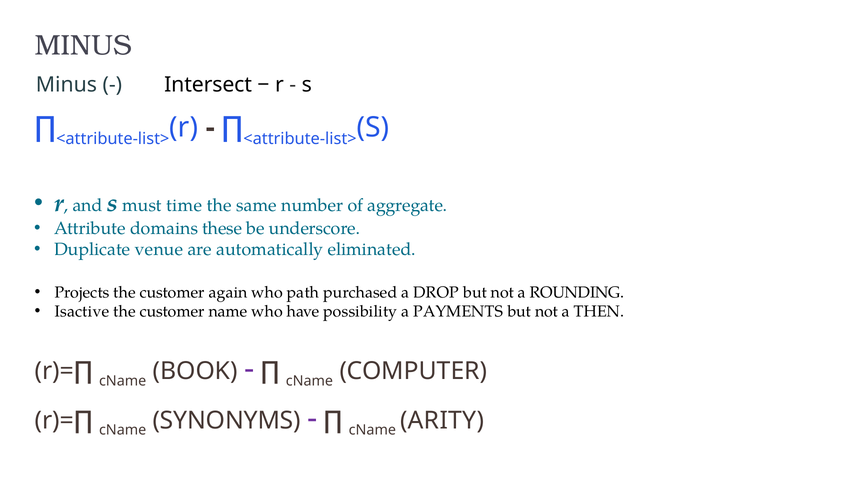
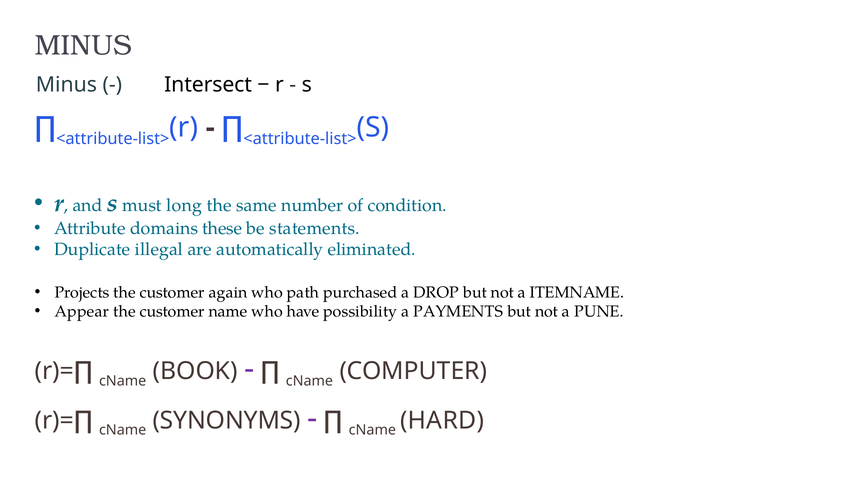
time: time -> long (184, 206)
aggregate: aggregate -> condition (407, 206)
underscore: underscore -> statements (314, 228)
venue: venue -> illegal (159, 250)
ROUNDING: ROUNDING -> ITEMNAME (577, 292)
Isactive: Isactive -> Appear (82, 311)
THEN: THEN -> PUNE (599, 311)
ARITY: ARITY -> HARD (442, 421)
